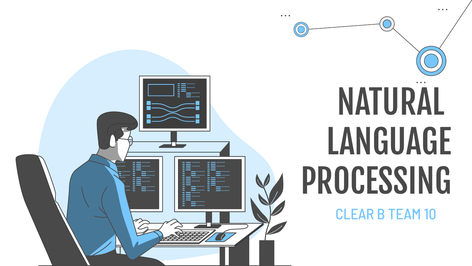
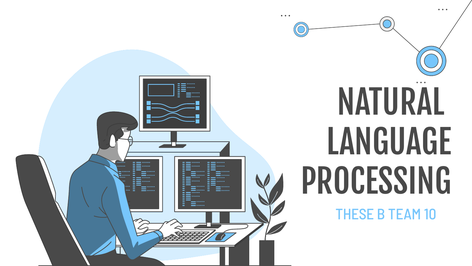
CLEAR: CLEAR -> THESE (355, 214)
